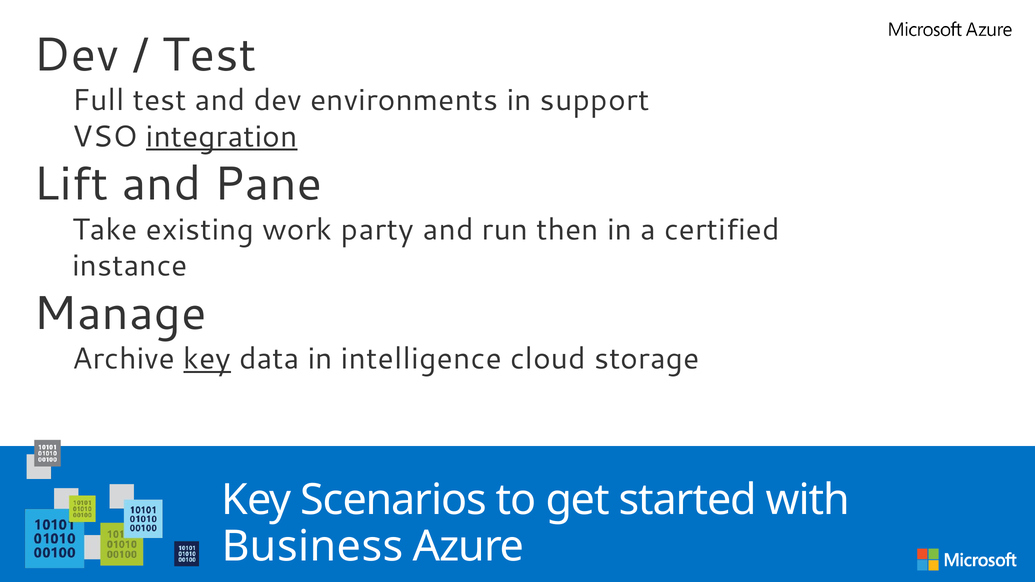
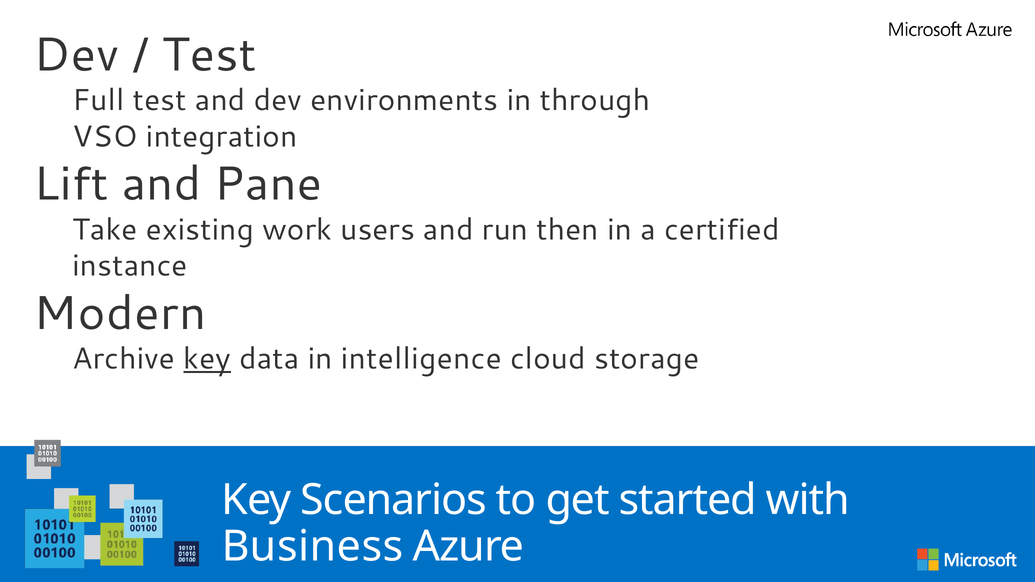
support: support -> through (595, 100)
integration underline: present -> none (222, 137)
party: party -> users (378, 230)
Manage: Manage -> Modern (120, 314)
